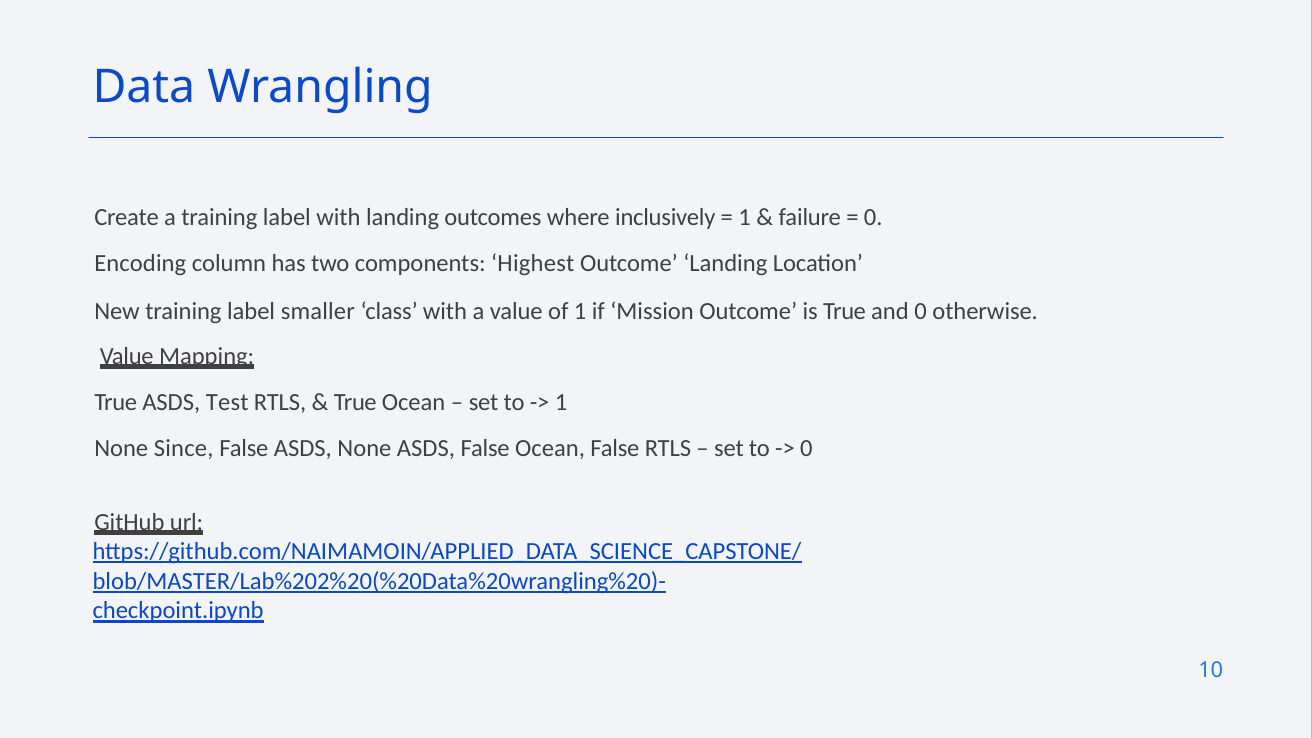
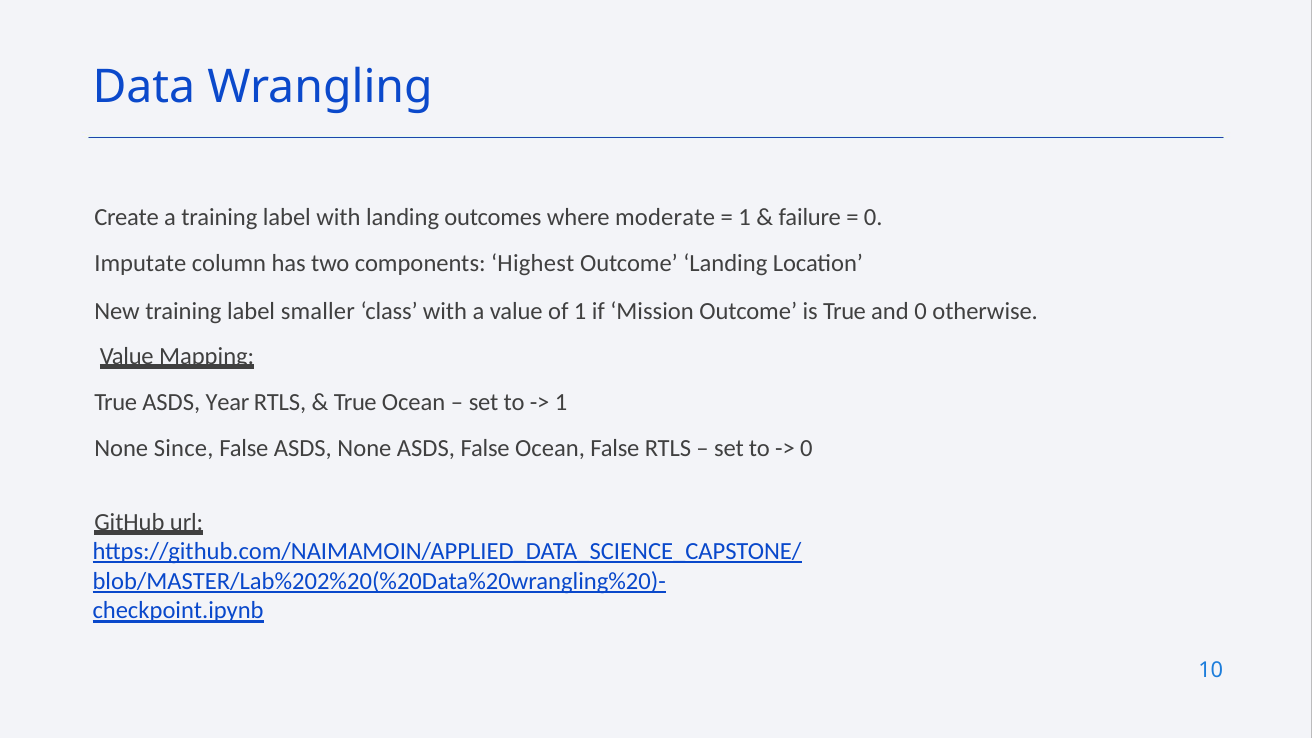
inclusively: inclusively -> moderate (665, 218)
Encoding: Encoding -> Imputate (140, 263)
Test: Test -> Year (227, 403)
